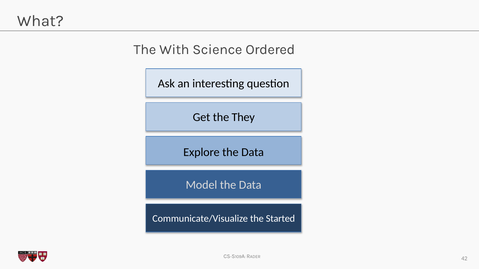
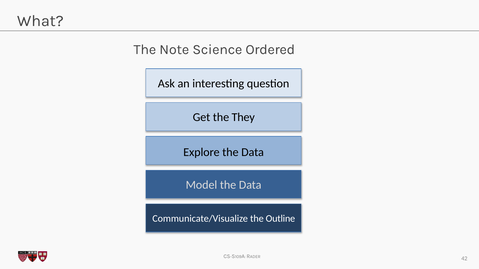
With: With -> Note (174, 50)
Started: Started -> Outline (280, 219)
